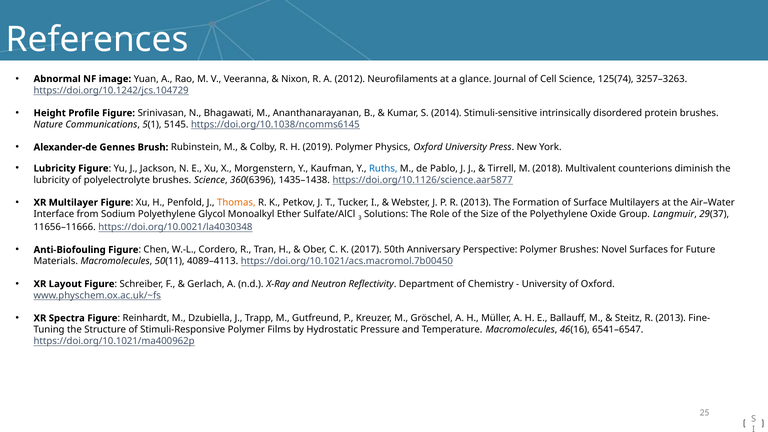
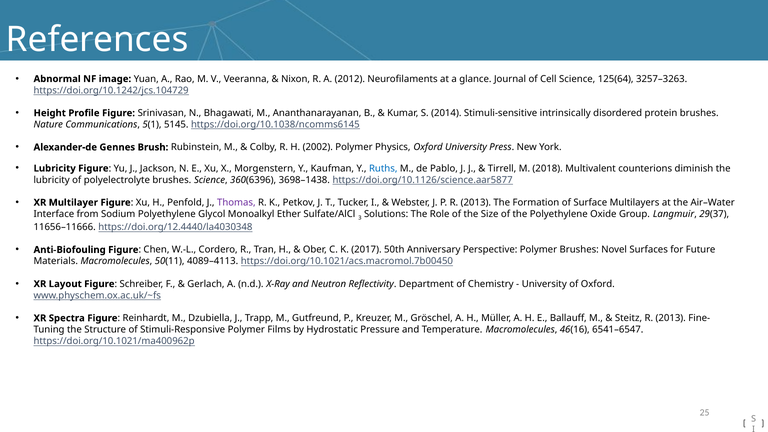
125(74: 125(74 -> 125(64 (616, 79)
2019: 2019 -> 2002 (318, 147)
1435–1438: 1435–1438 -> 3698–1438 (304, 180)
Thomas colour: orange -> purple (236, 203)
https://doi.org/10.0021/la4030348: https://doi.org/10.0021/la4030348 -> https://doi.org/12.4440/la4030348 (175, 227)
